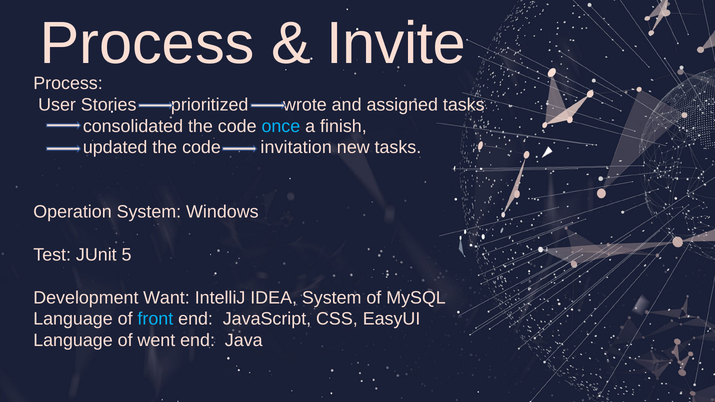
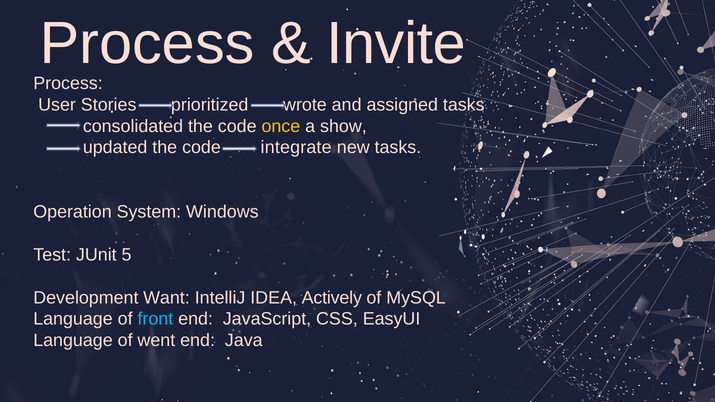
once colour: light blue -> yellow (281, 126)
finish: finish -> show (343, 126)
invitation: invitation -> integrate (296, 148)
IDEA System: System -> Actively (332, 298)
